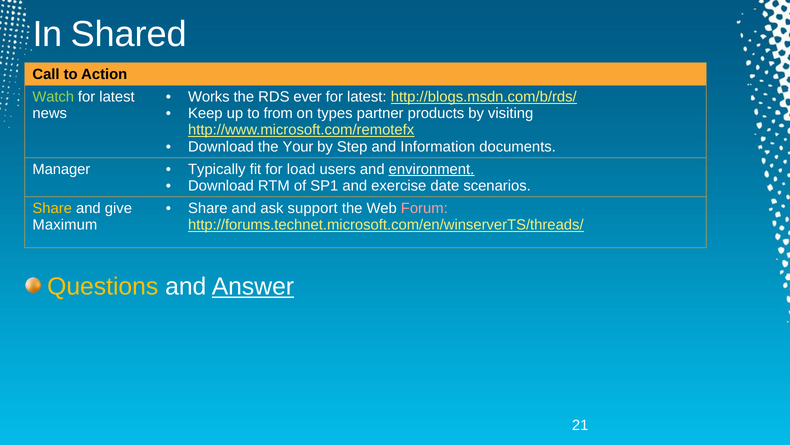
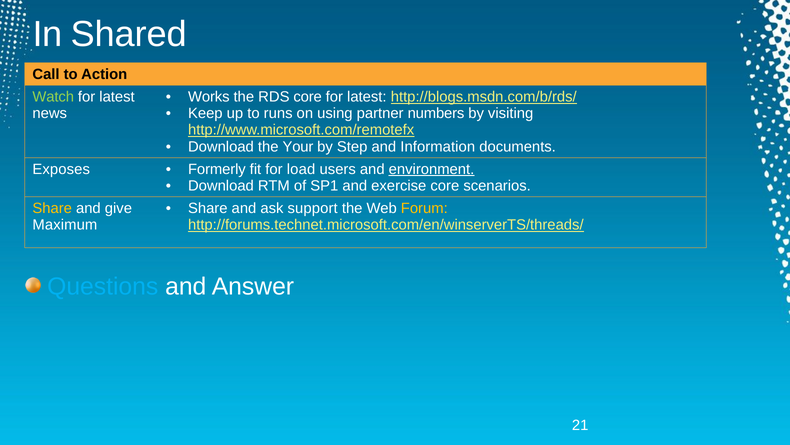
RDS ever: ever -> core (308, 97)
from: from -> runs (278, 113)
types: types -> using (335, 113)
products: products -> numbers (436, 113)
Manager: Manager -> Exposes (61, 169)
Typically: Typically -> Formerly (217, 169)
exercise date: date -> core (445, 186)
Forum colour: pink -> yellow (424, 208)
Questions colour: yellow -> light blue (103, 286)
Answer underline: present -> none (253, 286)
